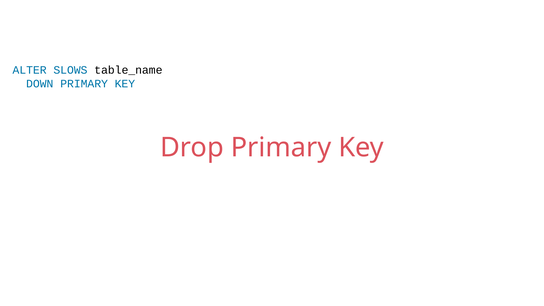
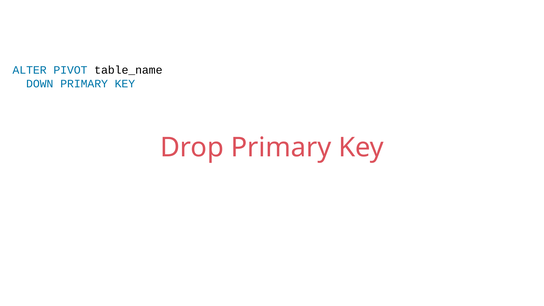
SLOWS: SLOWS -> PIVOT (70, 70)
